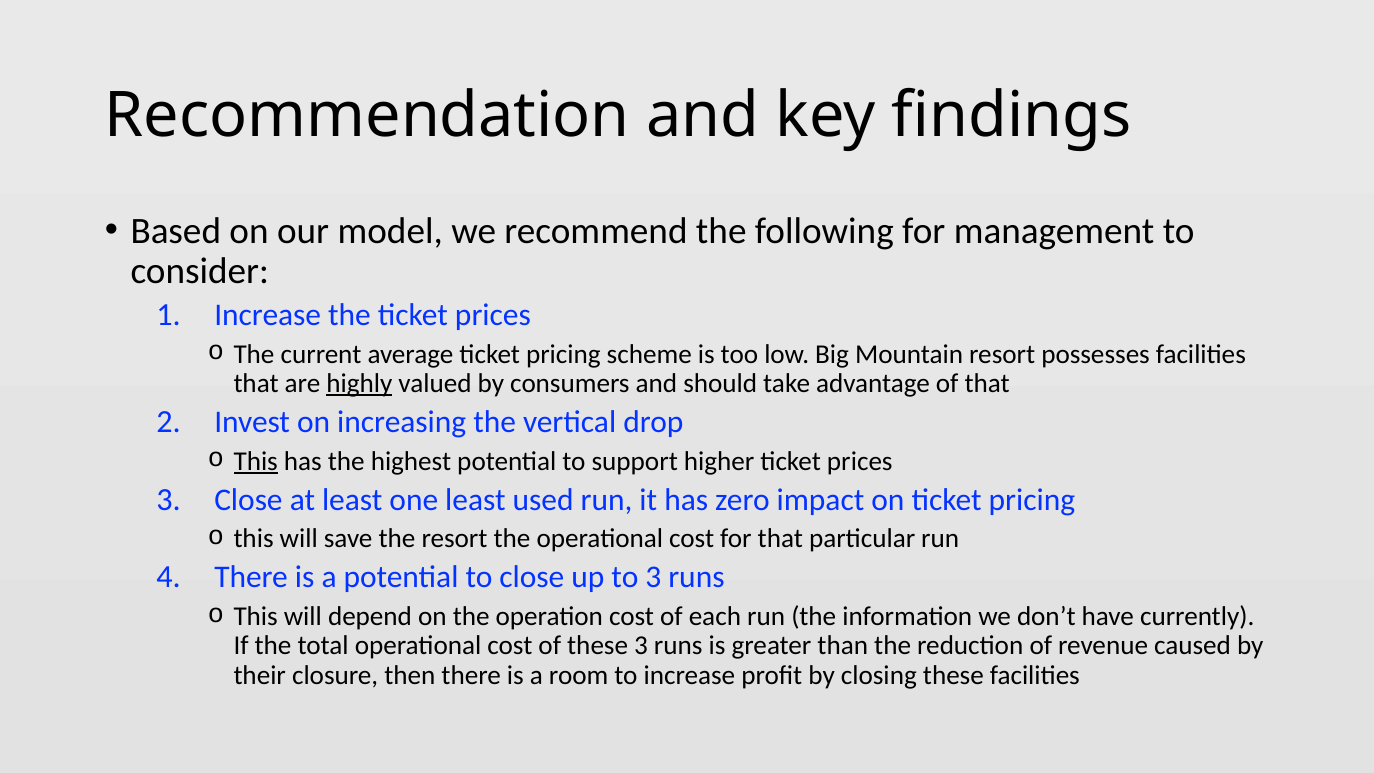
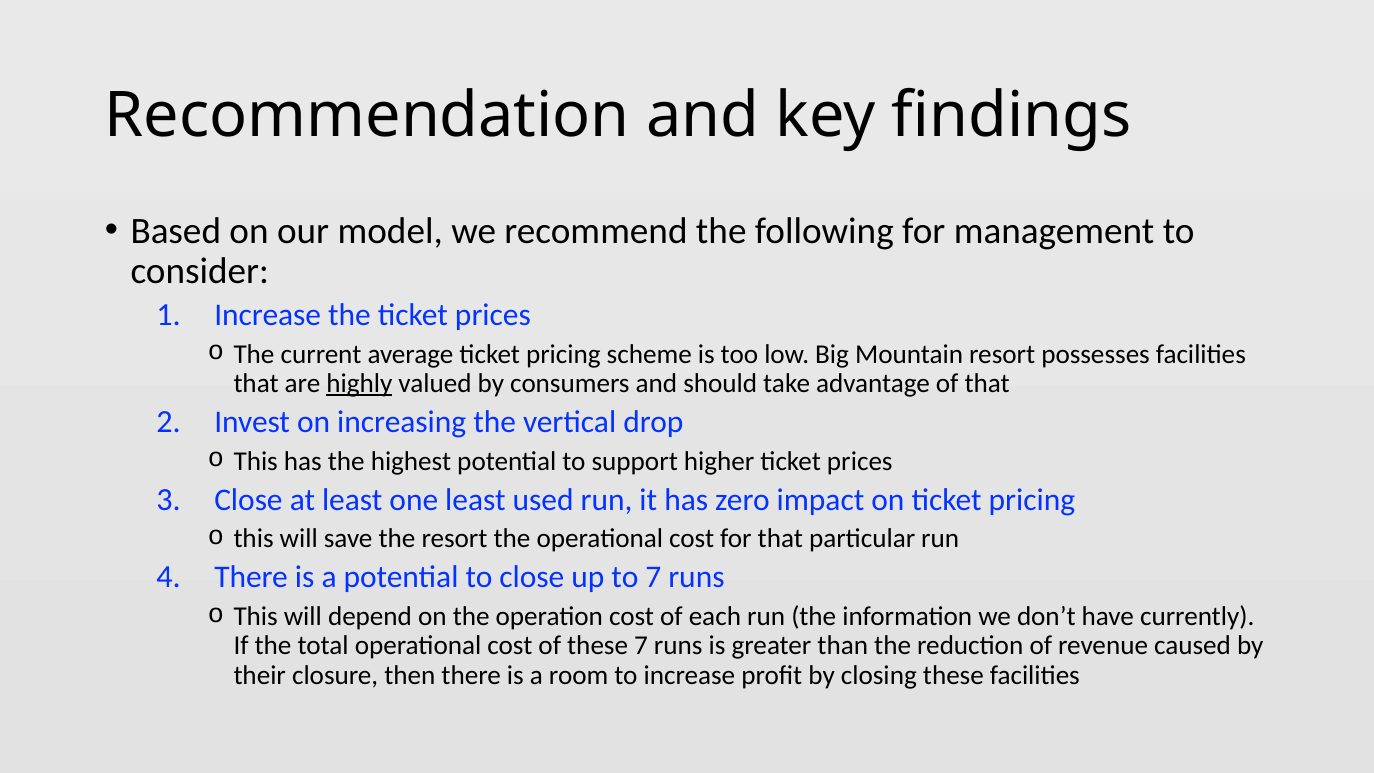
This underline: present -> none (256, 461)
to 3: 3 -> 7 (653, 577)
these 3: 3 -> 7 (641, 646)
